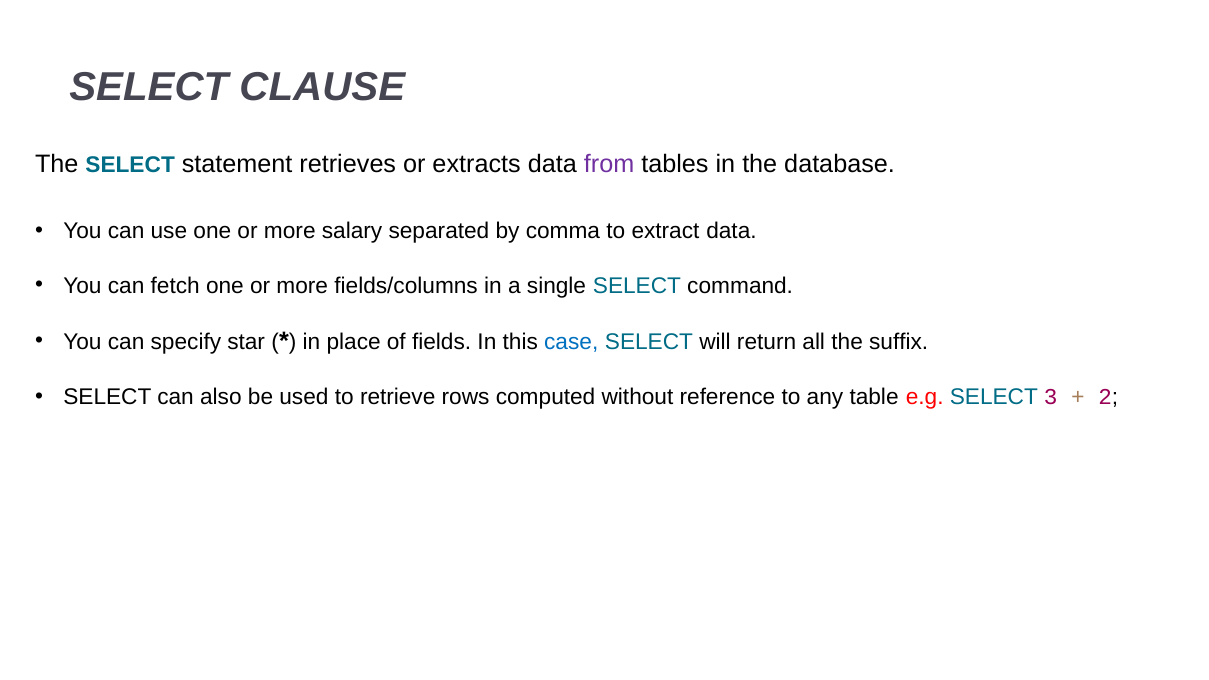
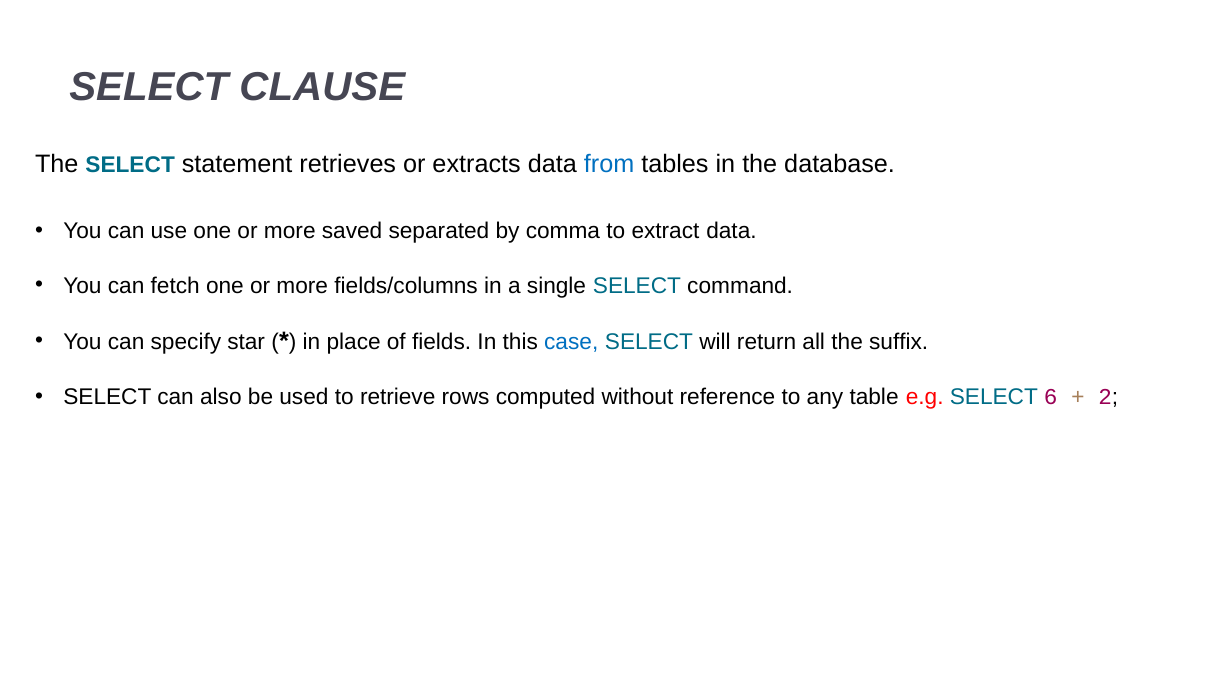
from colour: purple -> blue (609, 164)
salary: salary -> saved (352, 231)
3: 3 -> 6 (1051, 397)
